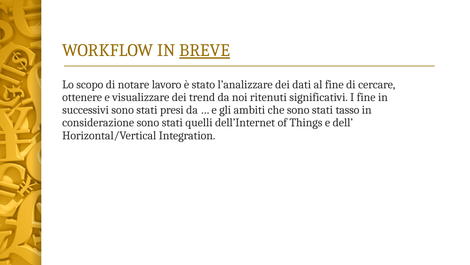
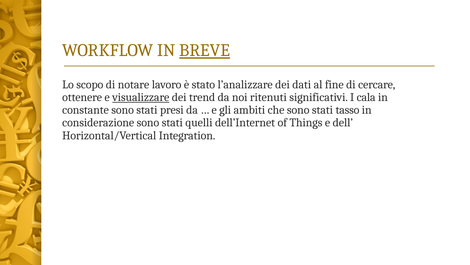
visualizzare underline: none -> present (141, 97)
I fine: fine -> cala (366, 97)
successivi: successivi -> constante (86, 110)
